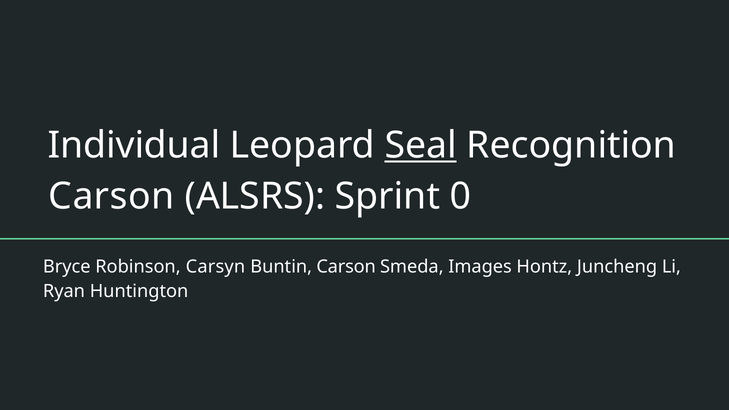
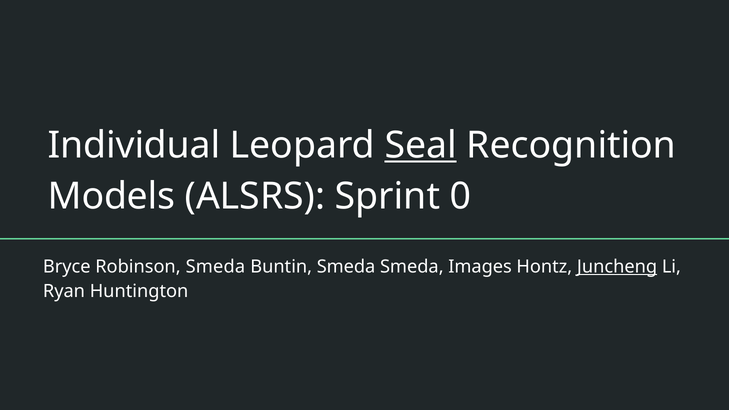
Carson: Carson -> Models (112, 196)
Robinson Carsyn: Carsyn -> Smeda (215, 267)
Buntin Carson: Carson -> Smeda (346, 267)
Juncheng underline: none -> present (617, 267)
